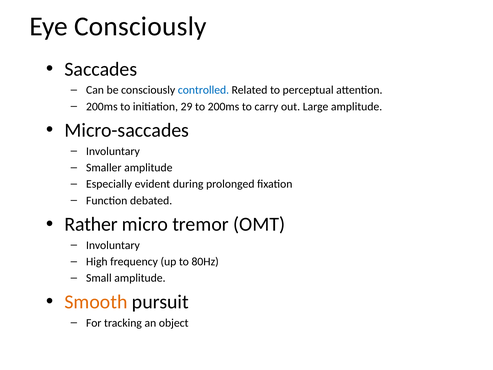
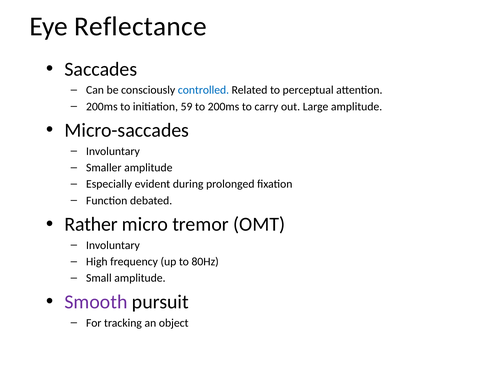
Eye Consciously: Consciously -> Reflectance (140, 27)
29: 29 -> 59 (187, 106)
Smooth colour: orange -> purple (96, 302)
